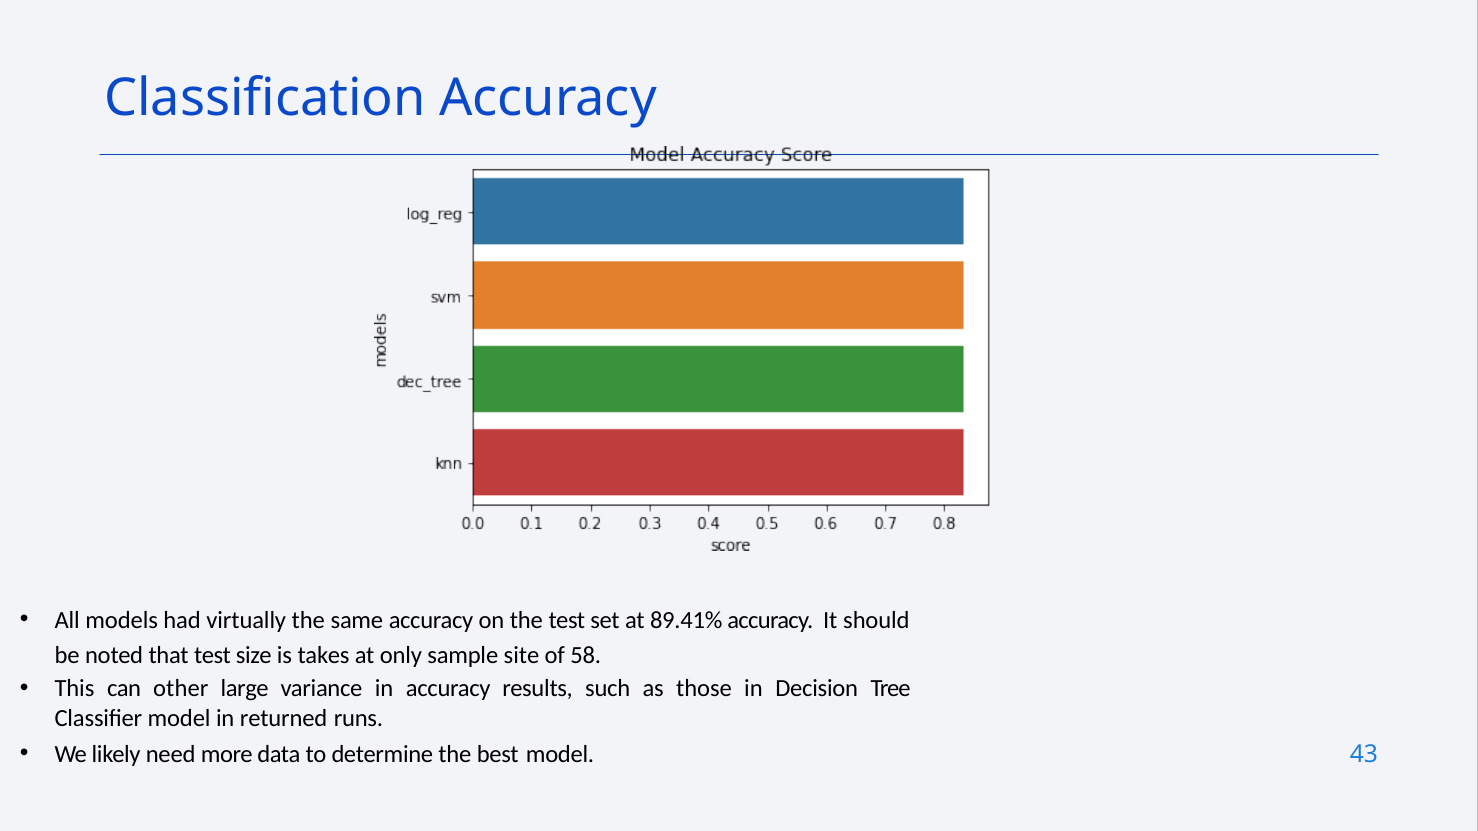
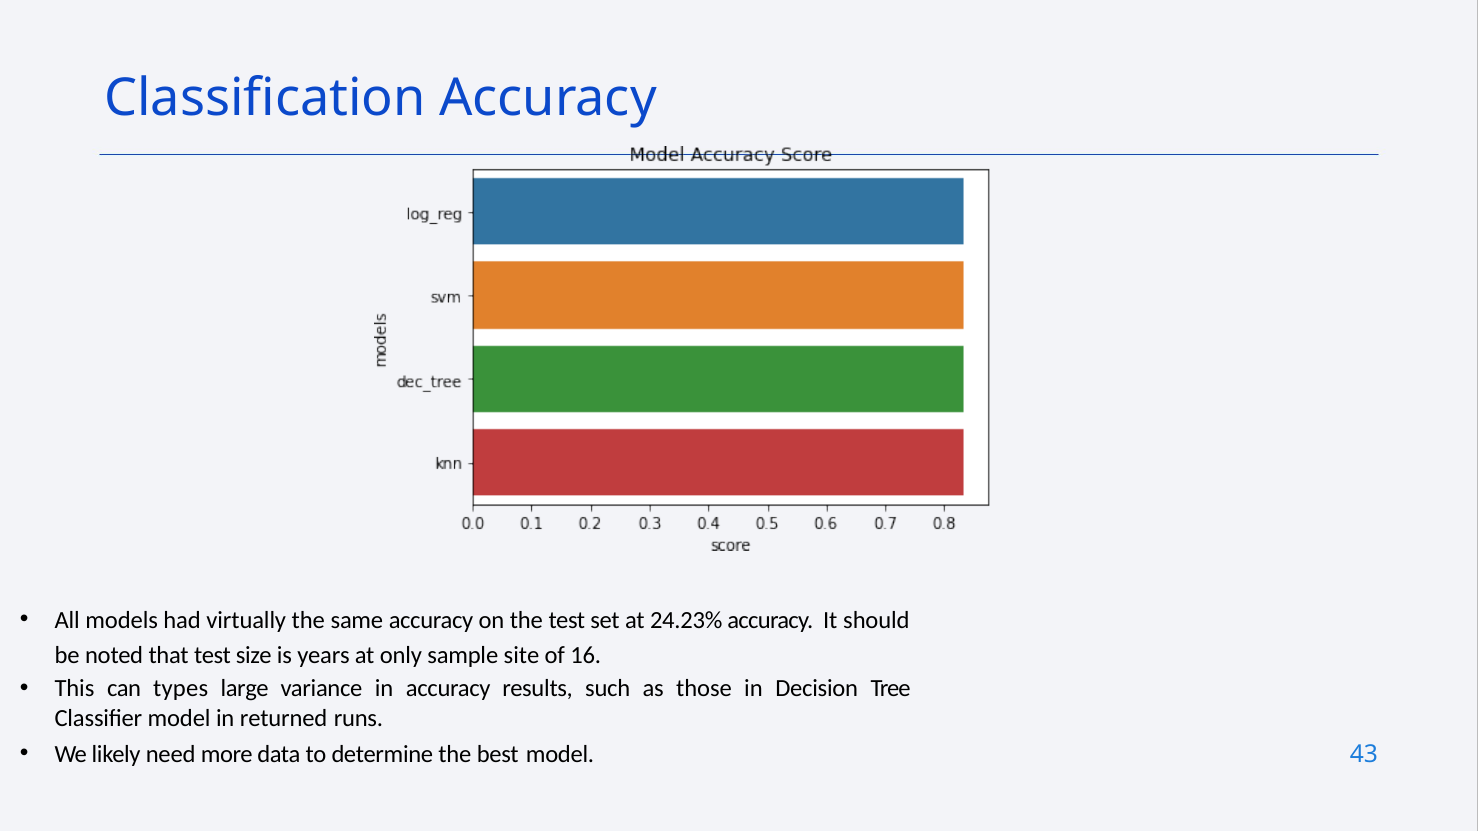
89.41%: 89.41% -> 24.23% (686, 620)
takes: takes -> years (324, 656)
58: 58 -> 16 (586, 656)
other: other -> types (181, 689)
